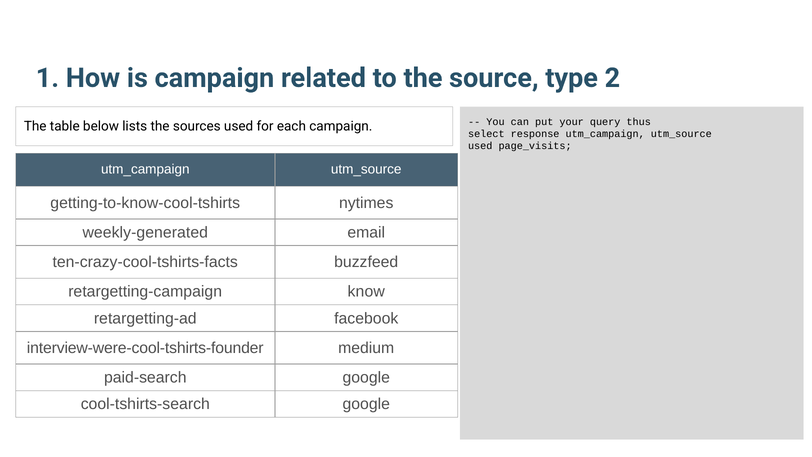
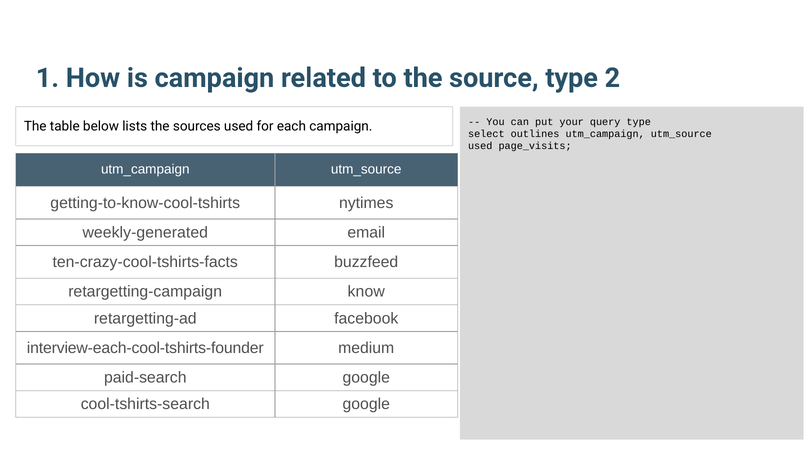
query thus: thus -> type (639, 122)
response: response -> outlines (535, 134)
interview-were-cool-tshirts-founder: interview-were-cool-tshirts-founder -> interview-each-cool-tshirts-founder (145, 348)
